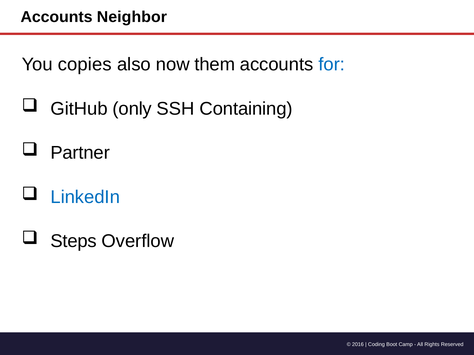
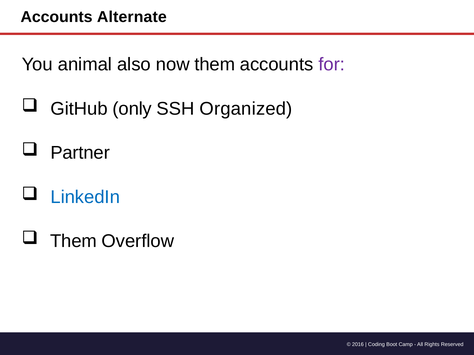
Neighbor: Neighbor -> Alternate (132, 17)
copies: copies -> animal (85, 64)
for colour: blue -> purple (332, 64)
Containing: Containing -> Organized (246, 109)
Steps: Steps -> Them (74, 242)
